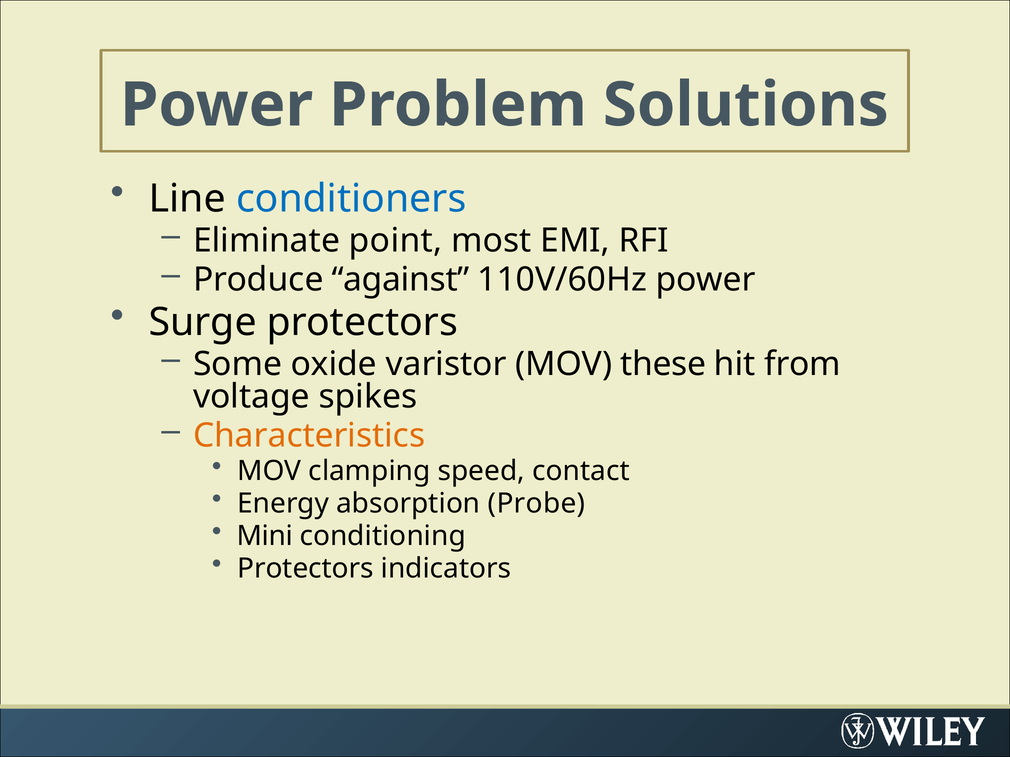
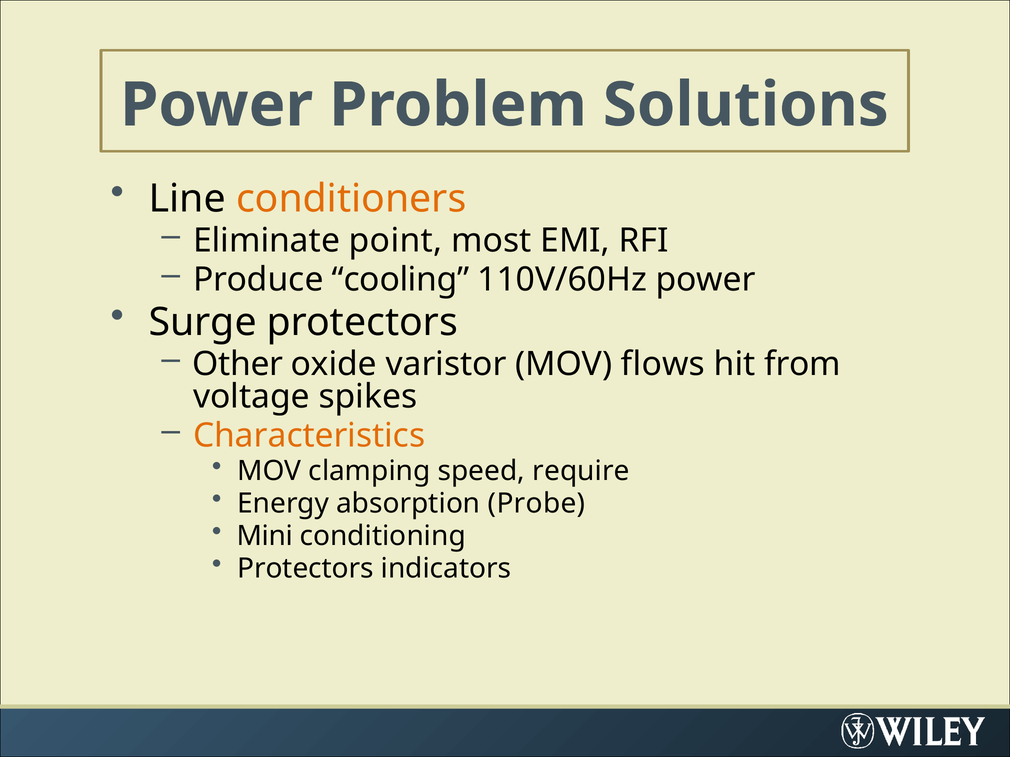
conditioners colour: blue -> orange (351, 199)
against: against -> cooling (401, 280)
Some: Some -> Other (238, 365)
these: these -> flows (663, 365)
contact: contact -> require (581, 471)
